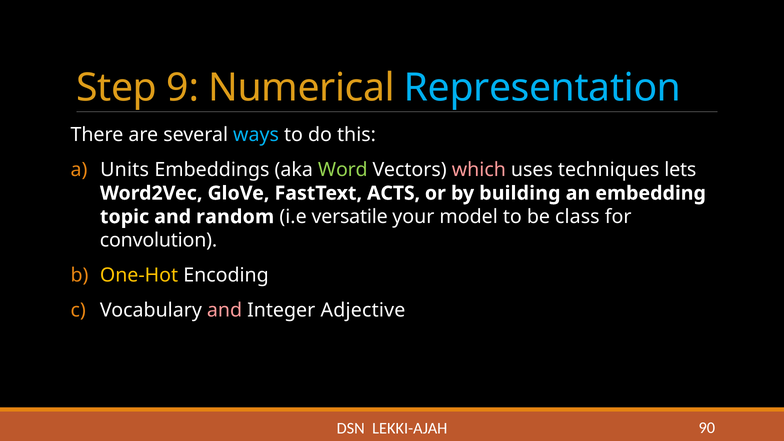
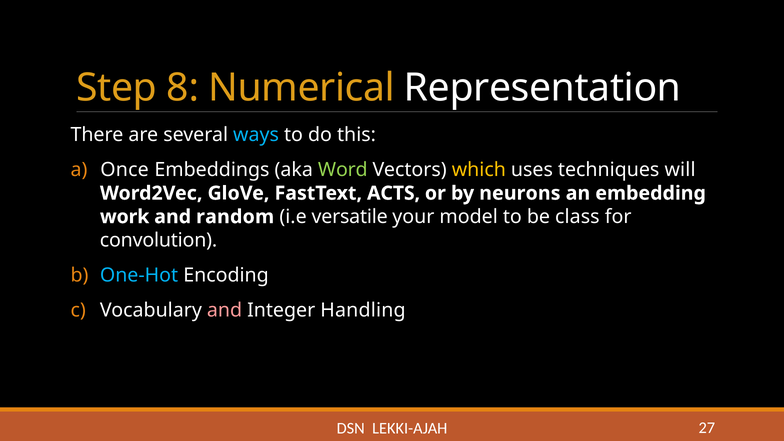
9: 9 -> 8 (183, 88)
Representation colour: light blue -> white (542, 88)
Units: Units -> Once (125, 170)
which colour: pink -> yellow (479, 170)
lets: lets -> will (680, 170)
building: building -> neurons (520, 193)
topic: topic -> work (125, 217)
One-Hot colour: yellow -> light blue (139, 275)
Adjective: Adjective -> Handling (363, 310)
90: 90 -> 27 (707, 428)
